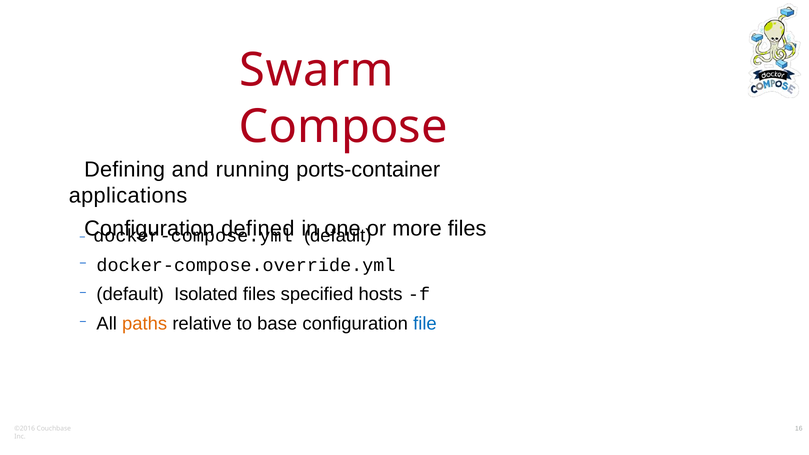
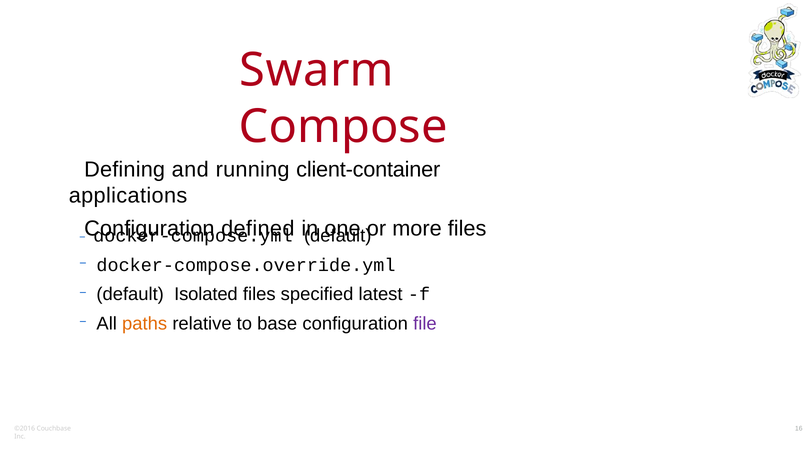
ports-container: ports-container -> client-container (368, 170)
hosts: hosts -> latest (381, 294)
file colour: blue -> purple (425, 324)
